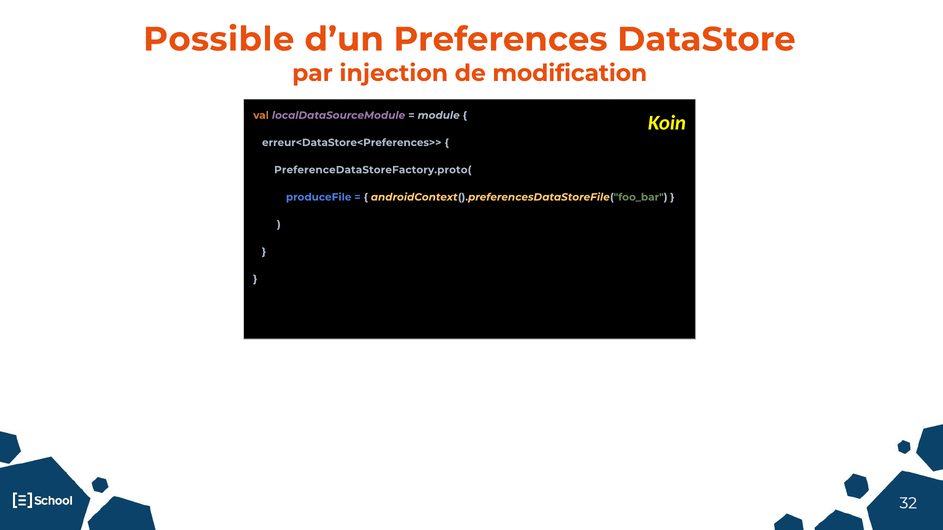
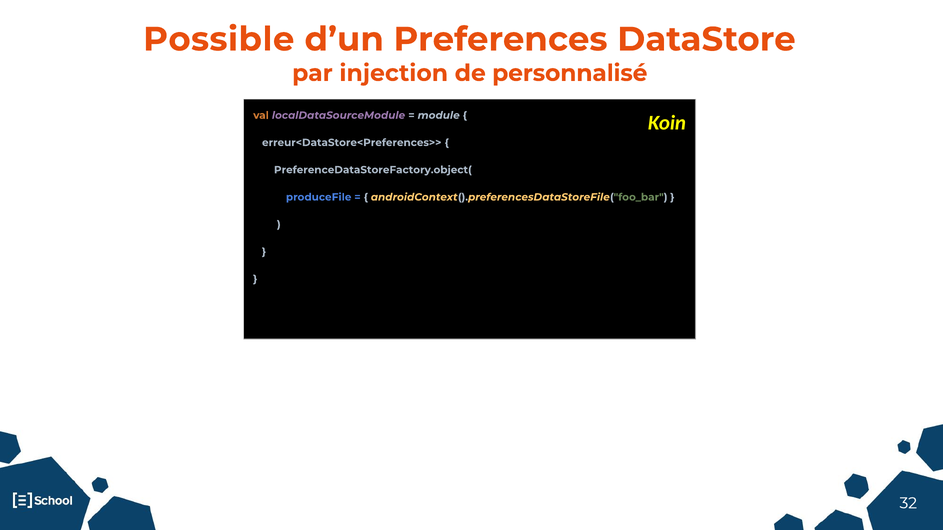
modification: modification -> personnalisé (570, 73)
PreferenceDataStoreFactory.proto(: PreferenceDataStoreFactory.proto( -> PreferenceDataStoreFactory.object( (373, 170)
